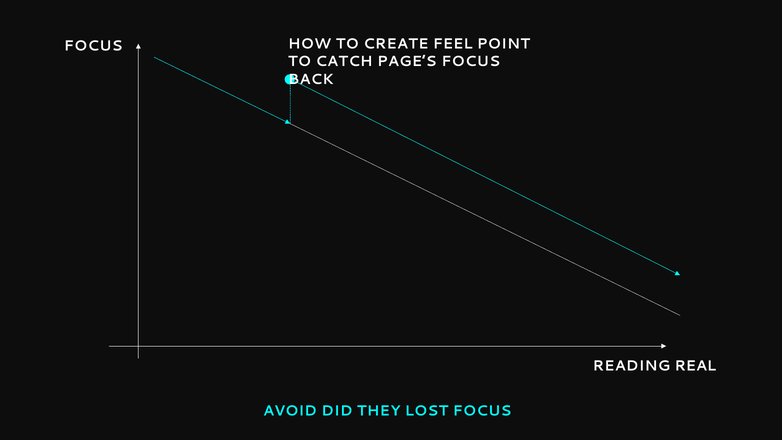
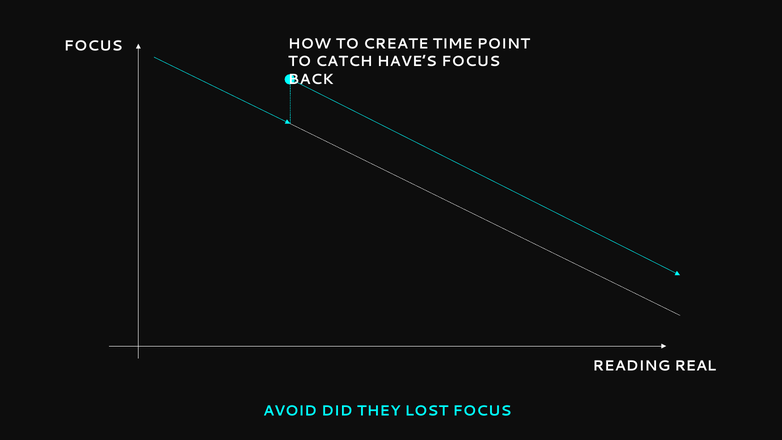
FEEL: FEEL -> TIME (453, 44)
PAGE’S: PAGE’S -> HAVE’S (407, 62)
